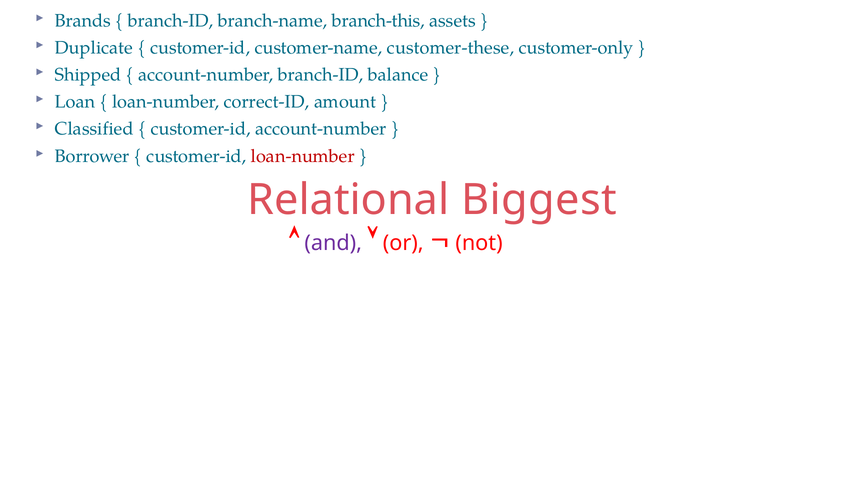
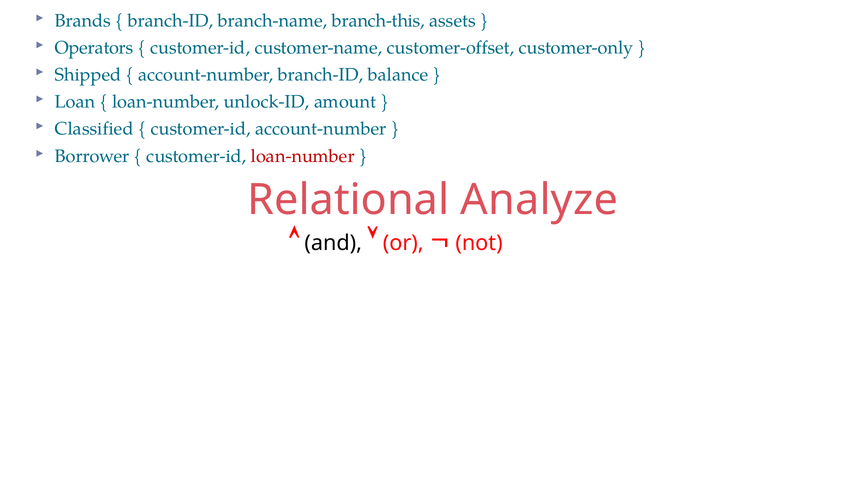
Duplicate: Duplicate -> Operators (94, 48)
customer-these: customer-these -> customer-offset (451, 48)
correct-ID: correct-ID -> unlock-ID (267, 102)
Biggest: Biggest -> Analyze (539, 200)
and colour: purple -> black (333, 243)
